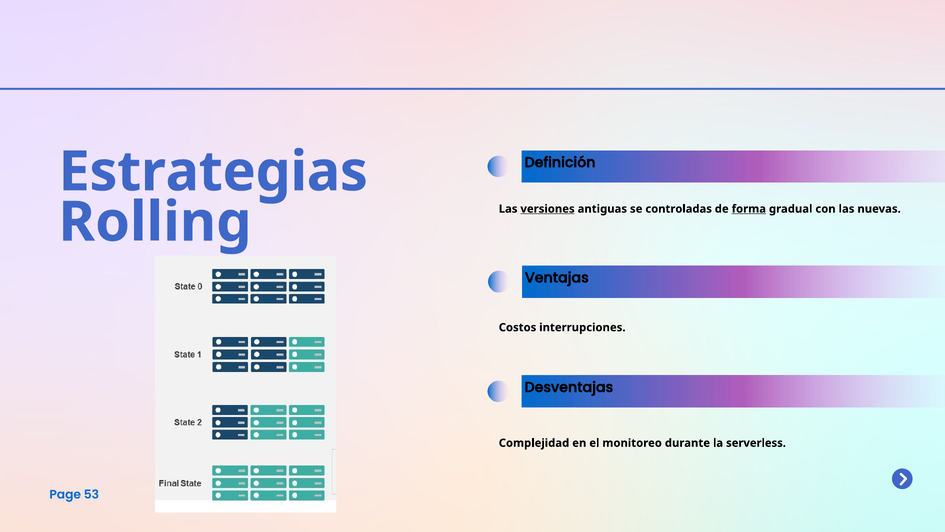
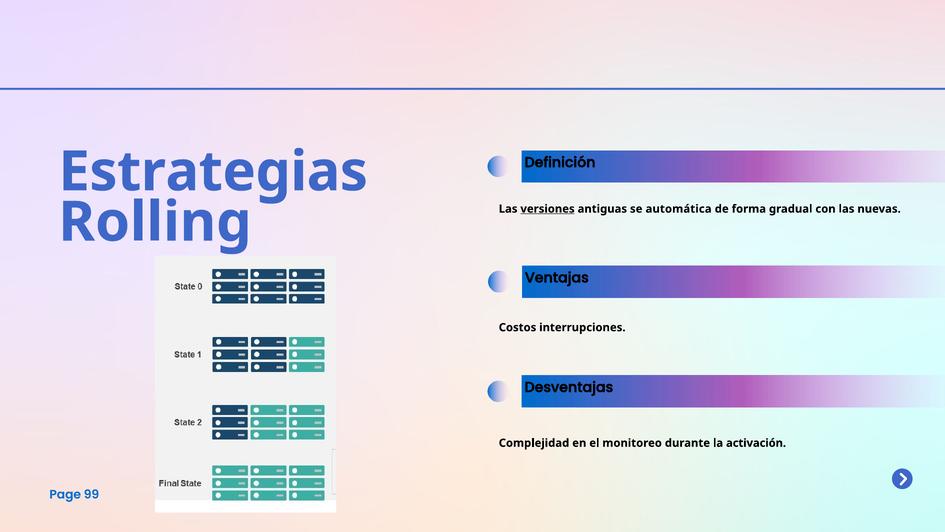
controladas: controladas -> automática (679, 209)
forma underline: present -> none (749, 209)
serverless: serverless -> activación (756, 443)
53: 53 -> 99 (91, 494)
